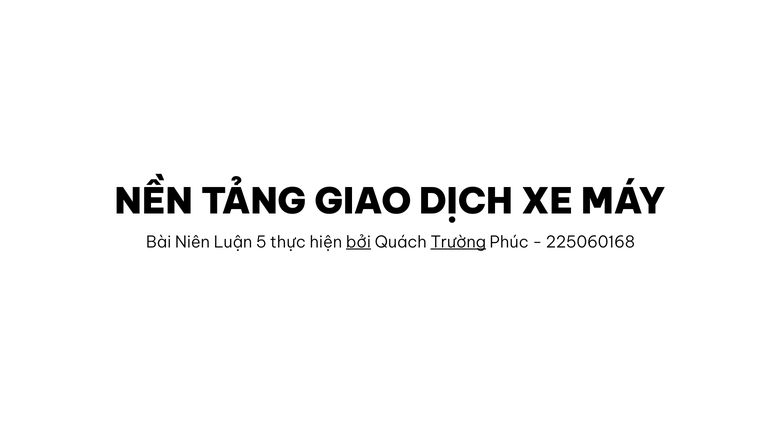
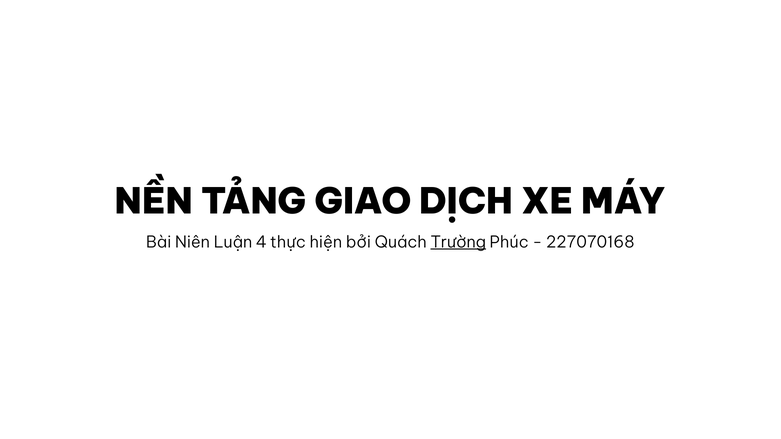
5: 5 -> 4 (261, 242)
bởi underline: present -> none (358, 242)
225060168: 225060168 -> 227070168 (590, 242)
